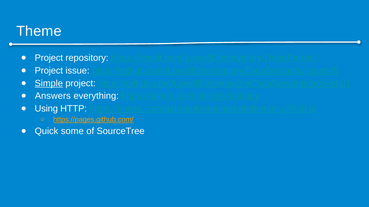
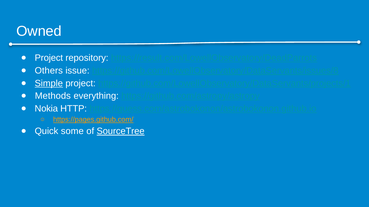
Theme: Theme -> Owned (39, 31)
Project: Project -> Others (49, 71)
Answers: Answers -> Methods (53, 96)
Using: Using -> Nokia (46, 109)
SourceTree underline: none -> present (121, 132)
